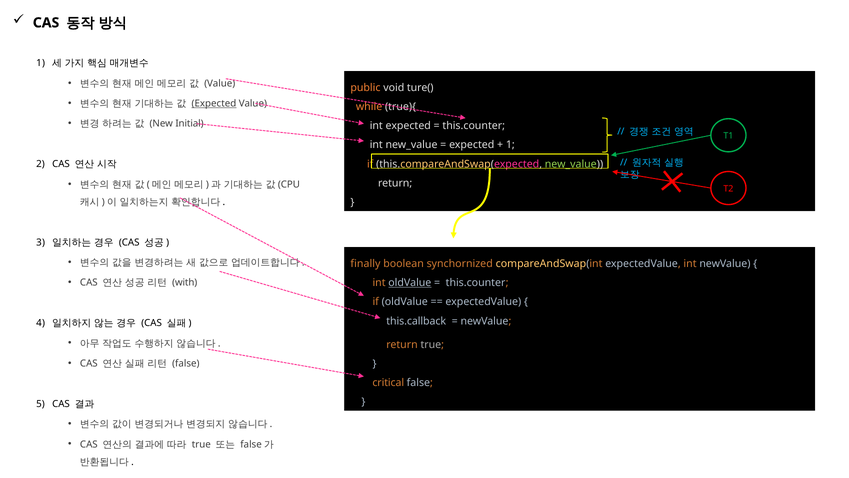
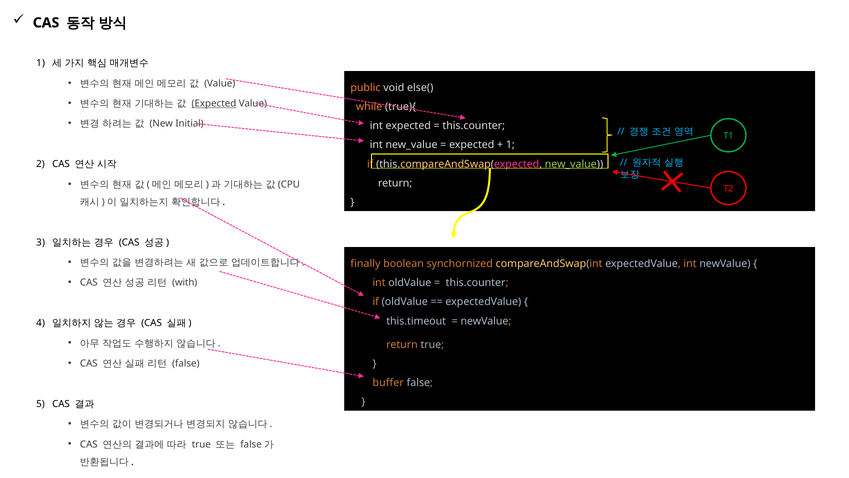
ture(: ture( -> else( (420, 88)
oldValue underline: present -> none (410, 283)
this.callback: this.callback -> this.timeout (416, 321)
critical: critical -> buffer (388, 382)
